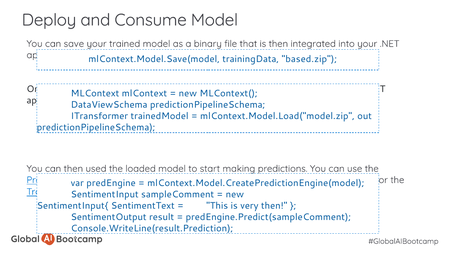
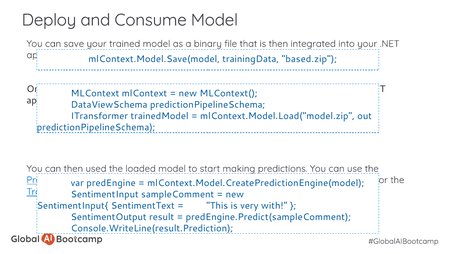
very then: then -> with (274, 206)
